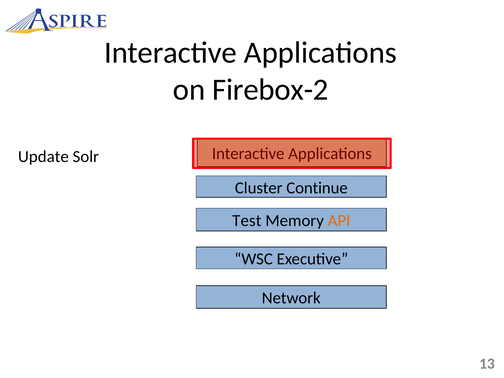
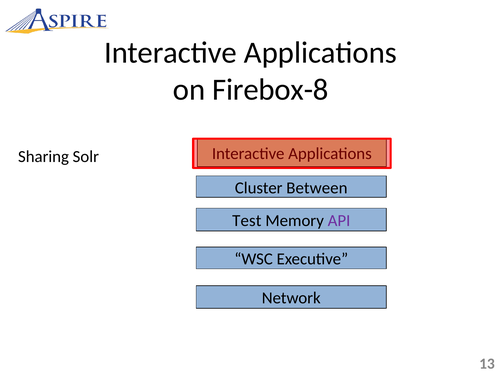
Firebox-2: Firebox-2 -> Firebox-8 (270, 90)
Update: Update -> Sharing (44, 157)
Continue: Continue -> Between (317, 188)
API colour: orange -> purple (339, 221)
